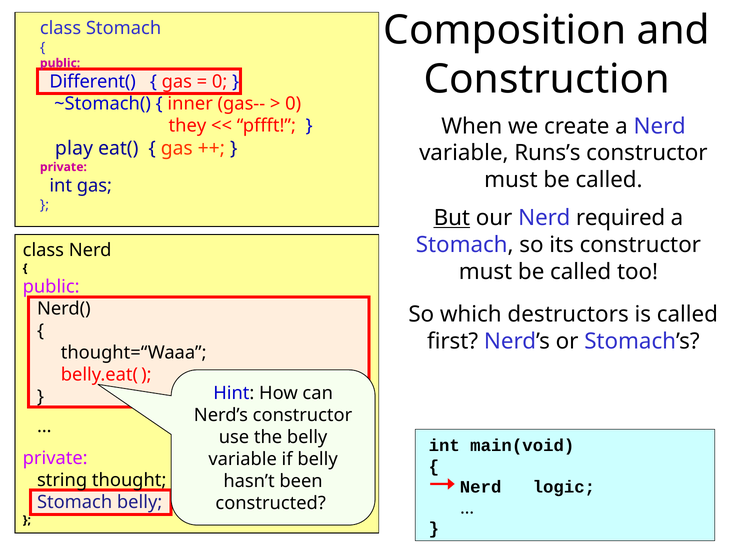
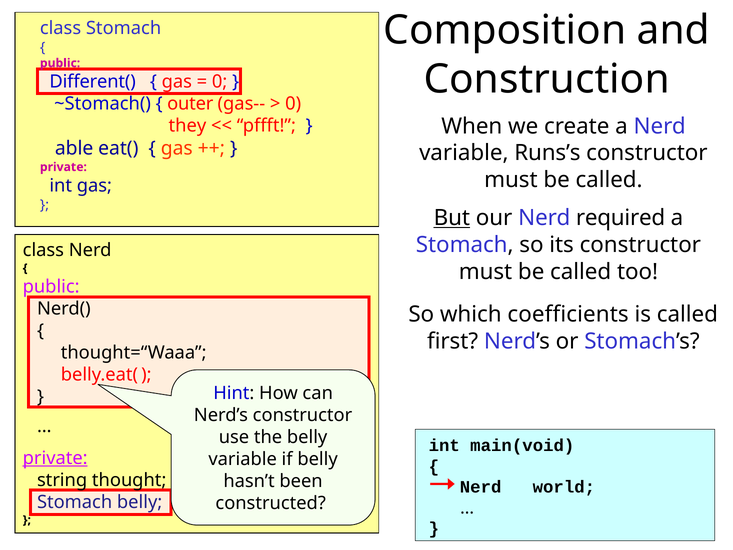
inner: inner -> outer (190, 104)
play: play -> able (74, 149)
destructors: destructors -> coefficients (568, 314)
private underline: none -> present (55, 458)
logic: logic -> world (564, 487)
